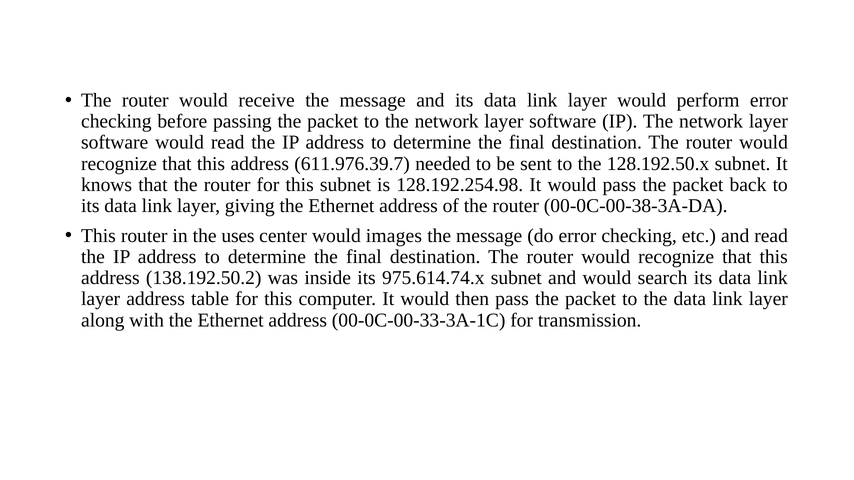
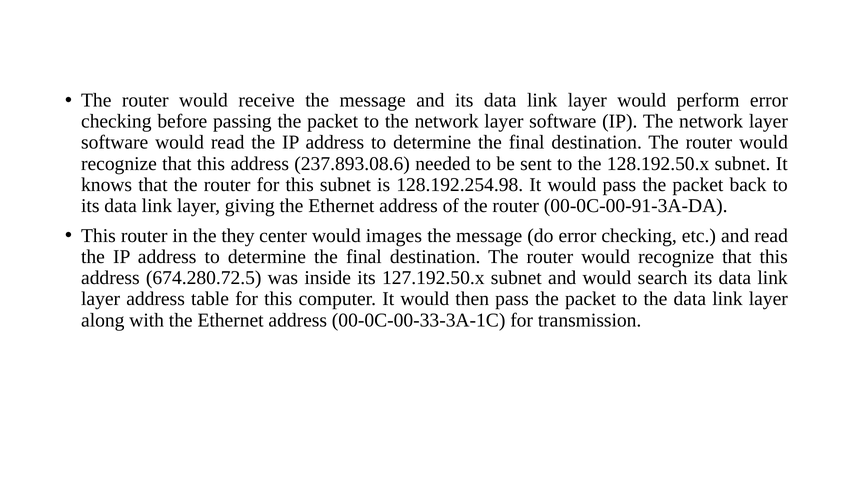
611.976.39.7: 611.976.39.7 -> 237.893.08.6 (352, 164)
00-0C-00-38-3A-DA: 00-0C-00-38-3A-DA -> 00-0C-00-91-3A-DA (636, 206)
uses: uses -> they (238, 236)
138.192.50.2: 138.192.50.2 -> 674.280.72.5 (204, 278)
975.614.74.x: 975.614.74.x -> 127.192.50.x (433, 278)
